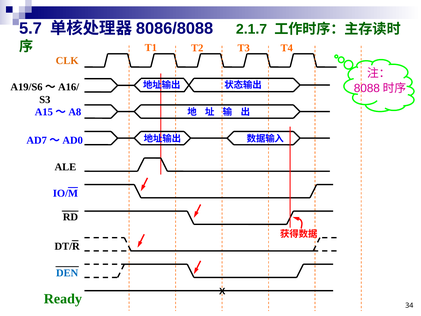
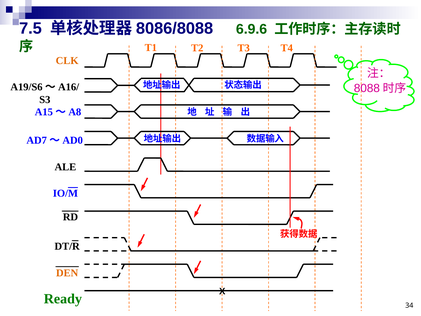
5.7: 5.7 -> 7.5 (30, 28)
2.1.7: 2.1.7 -> 6.9.6 (252, 29)
DEN colour: blue -> orange (67, 273)
